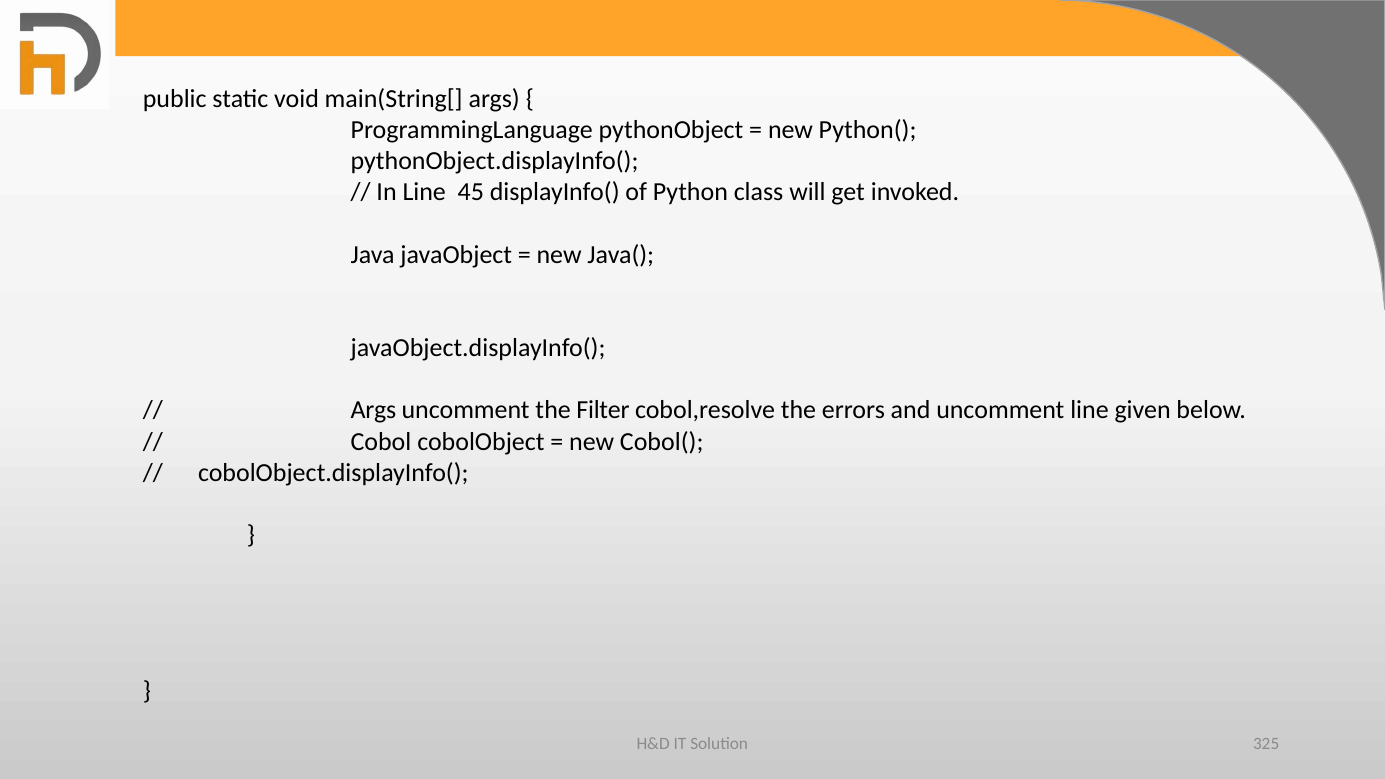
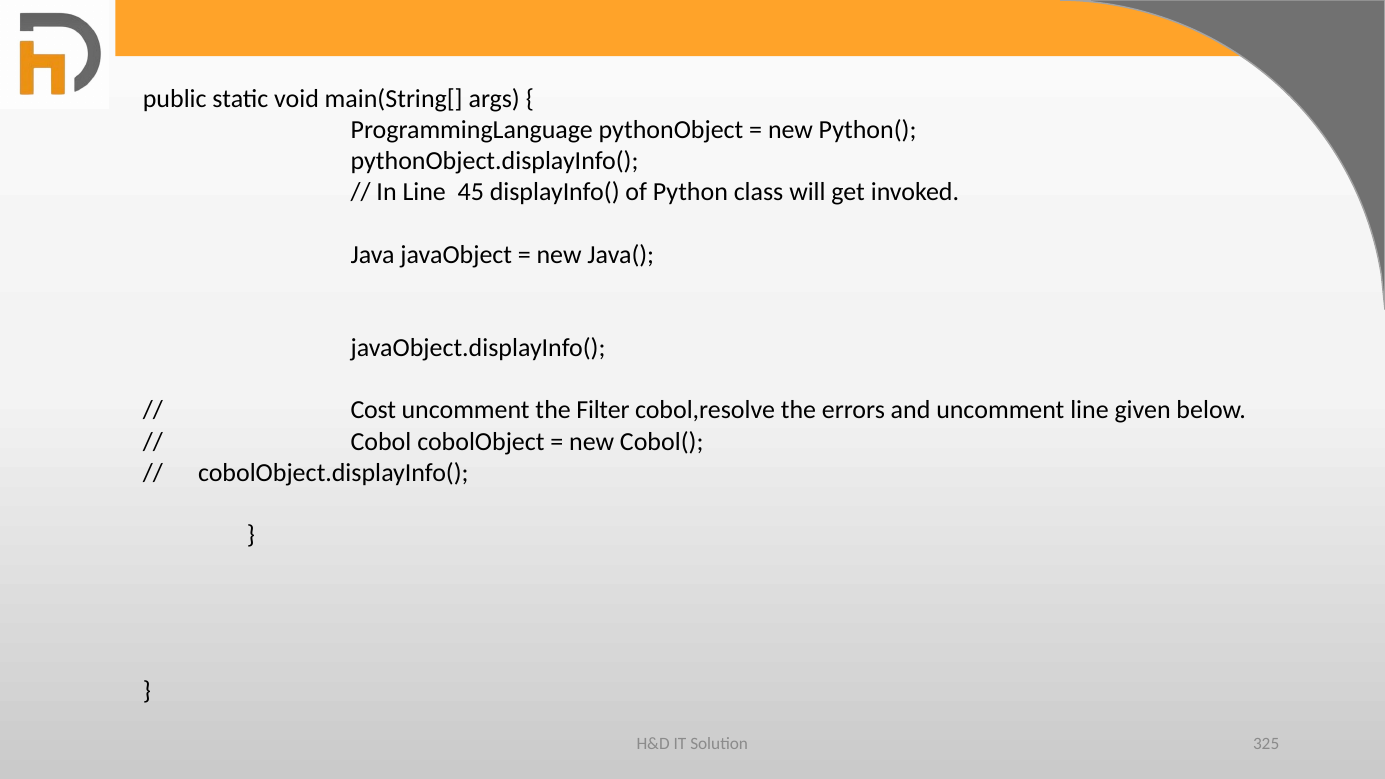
Args: Args -> Cost (373, 410)
